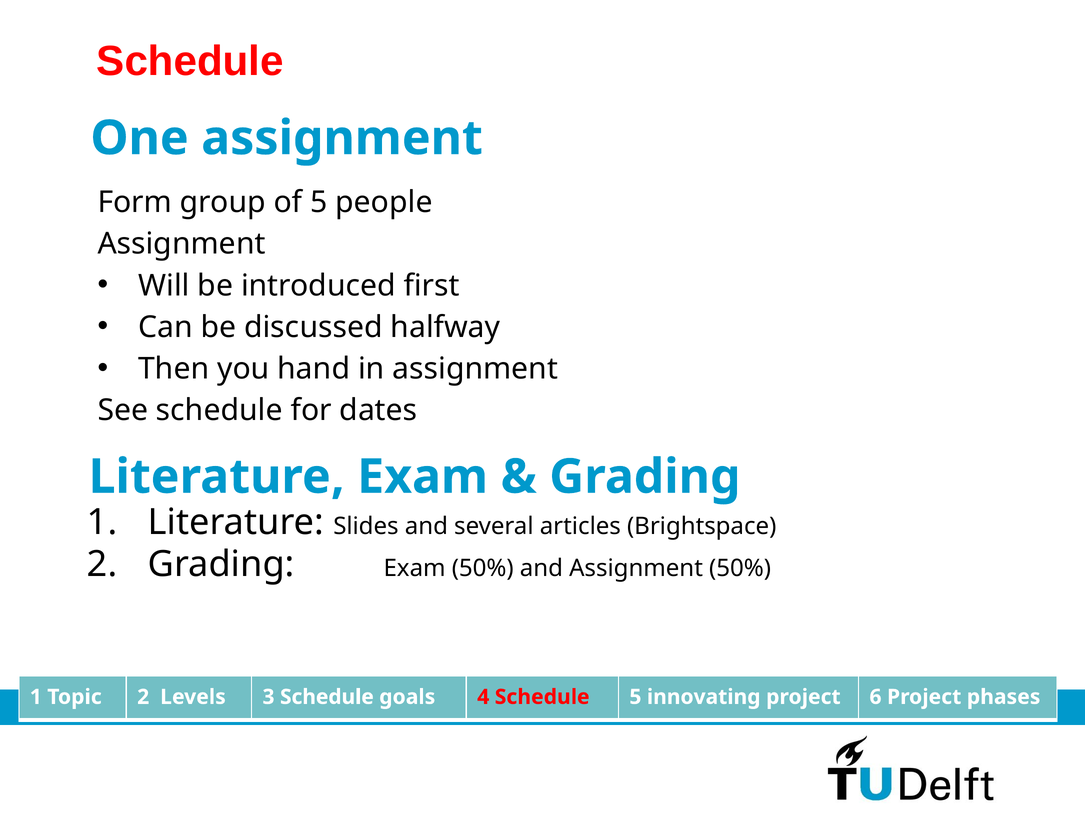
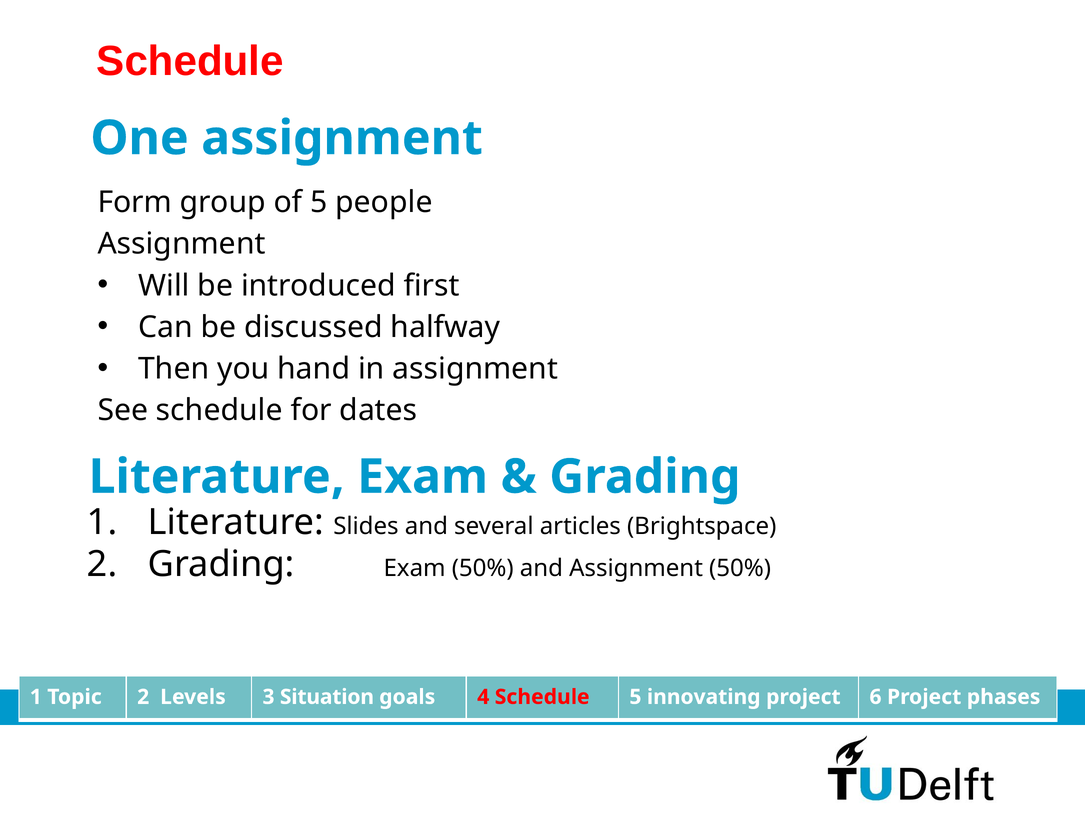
3 Schedule: Schedule -> Situation (327, 697)
